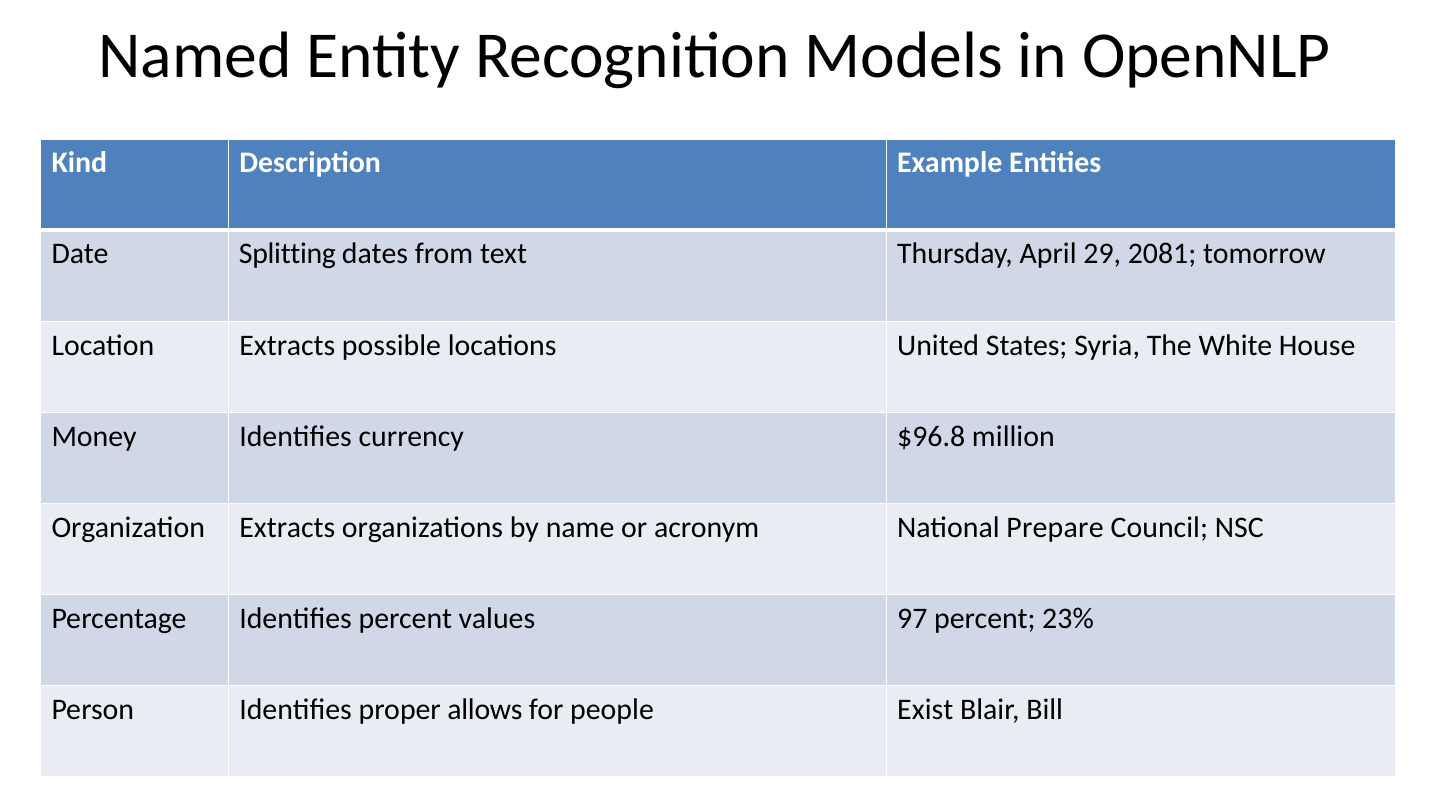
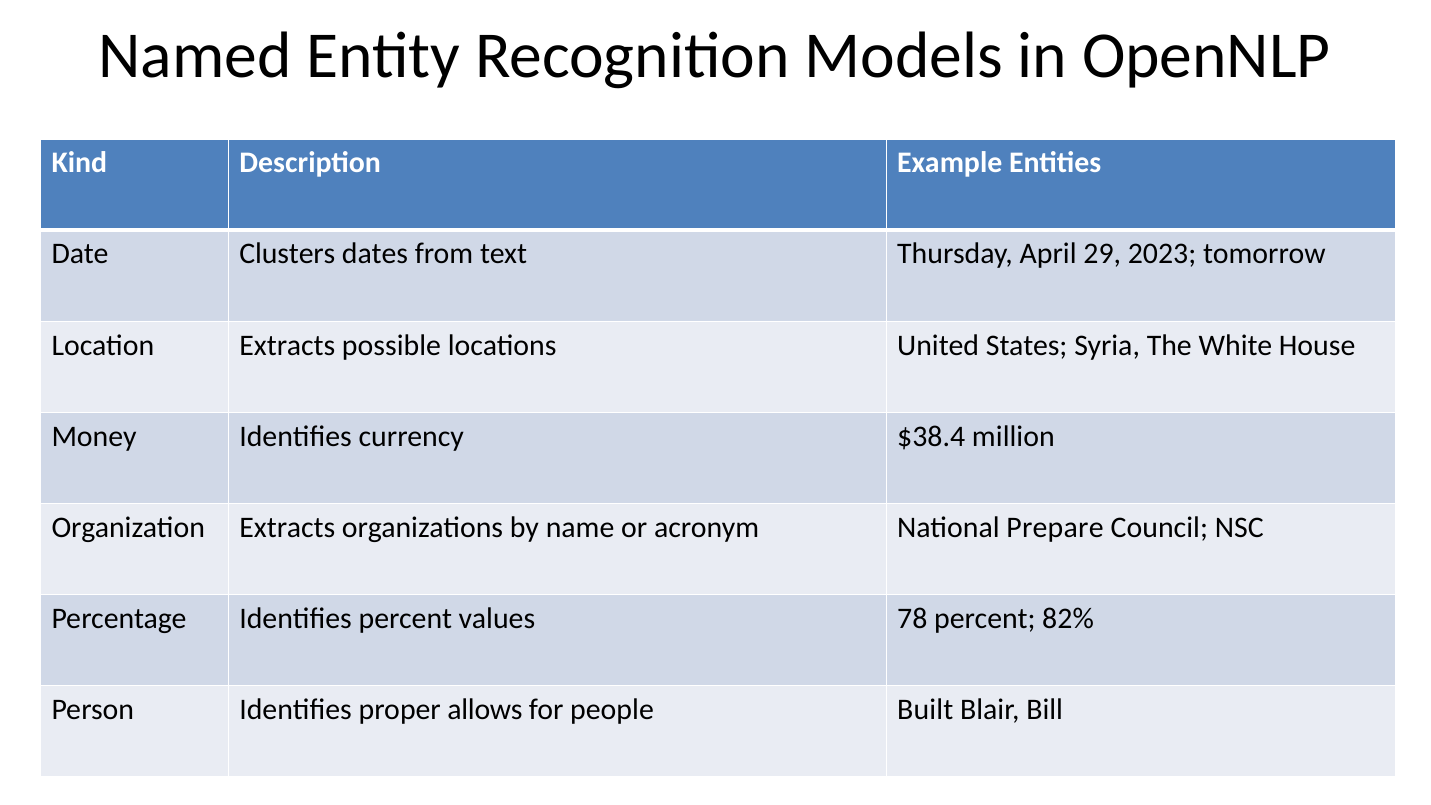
Splitting: Splitting -> Clusters (287, 254)
2081: 2081 -> 2023 (1162, 254)
$96.8: $96.8 -> $38.4 (931, 436)
97: 97 -> 78 (912, 619)
23%: 23% -> 82% (1068, 619)
Exist: Exist -> Built (925, 710)
